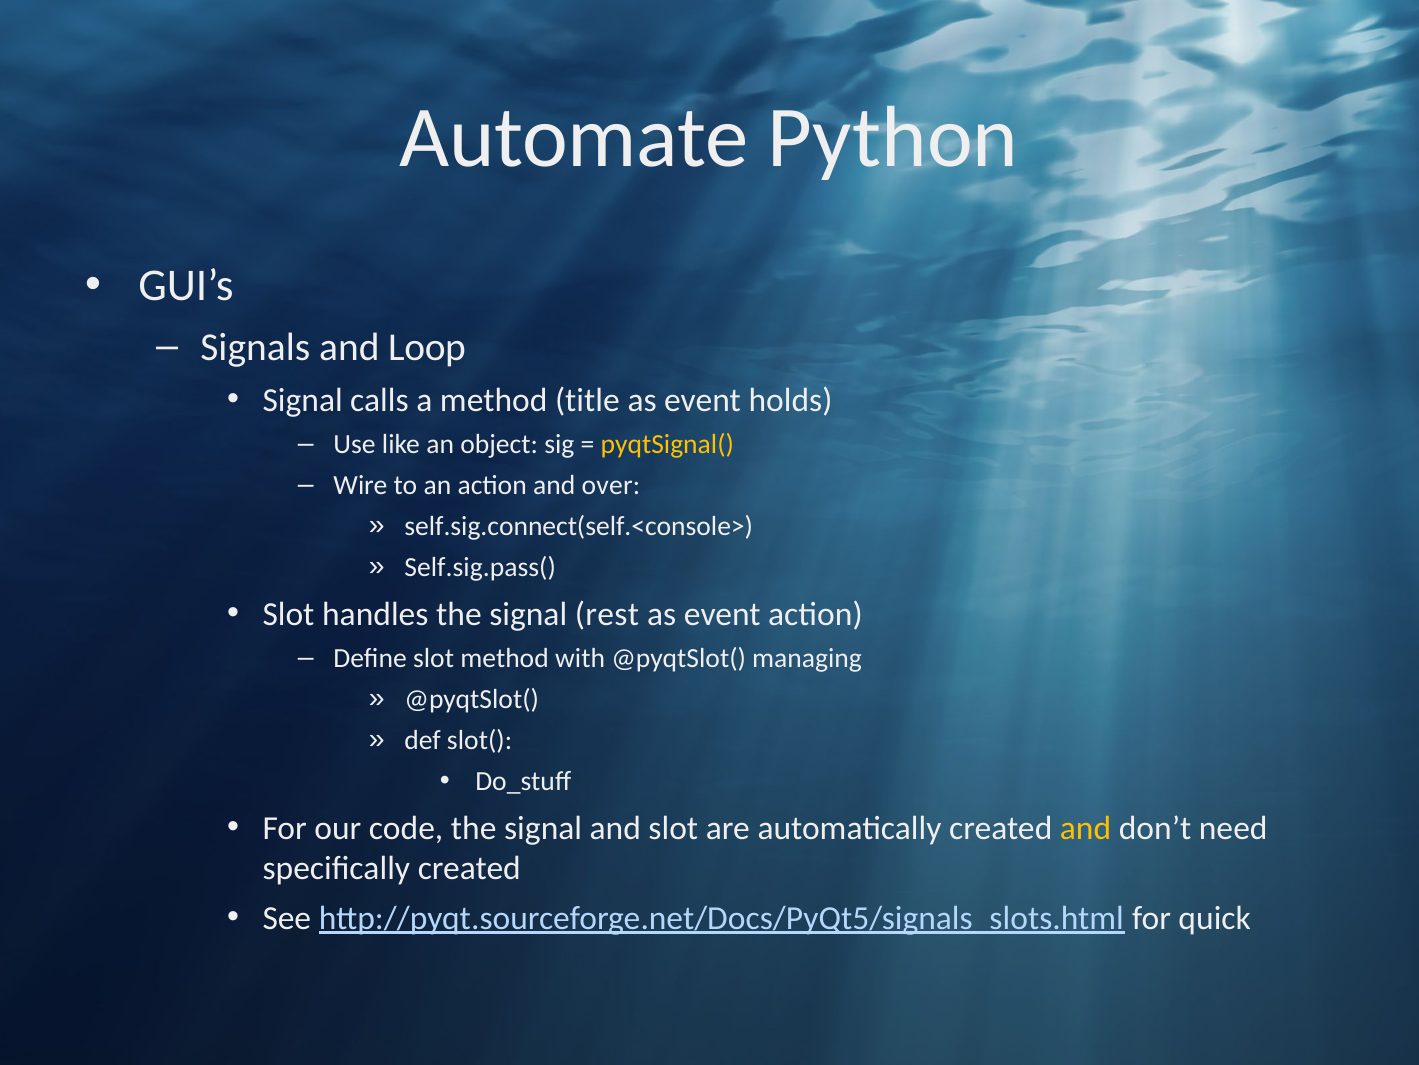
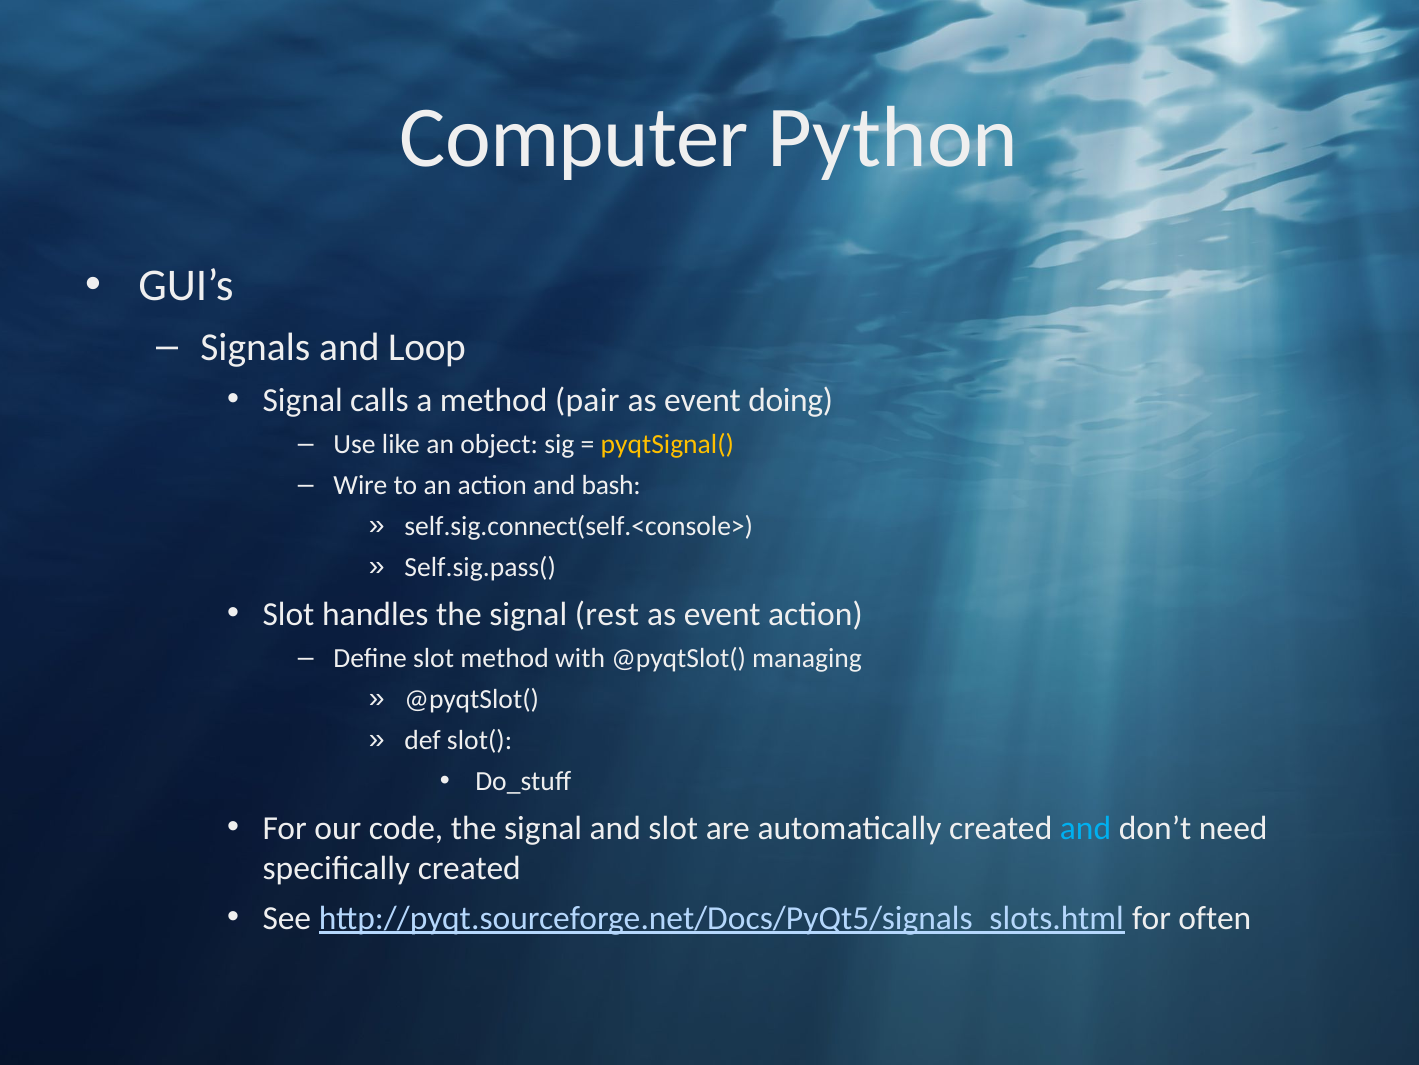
Automate: Automate -> Computer (574, 137)
title: title -> pair (587, 400)
holds: holds -> doing (791, 400)
over: over -> bash (611, 485)
and colour: yellow -> light blue (1085, 827)
quick: quick -> often (1215, 917)
